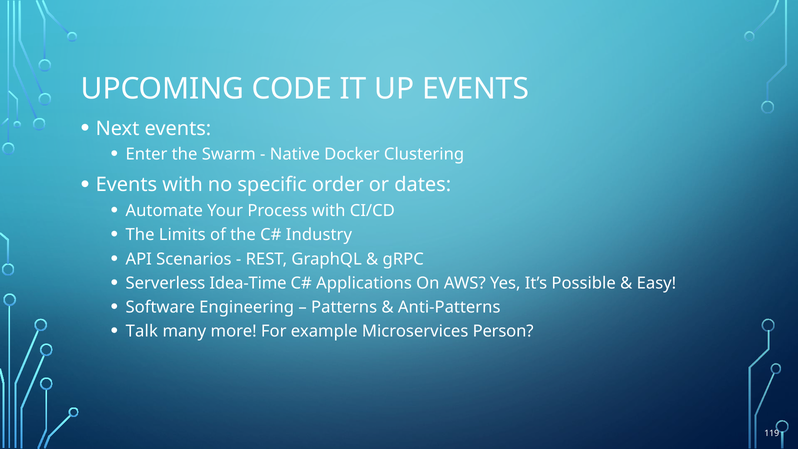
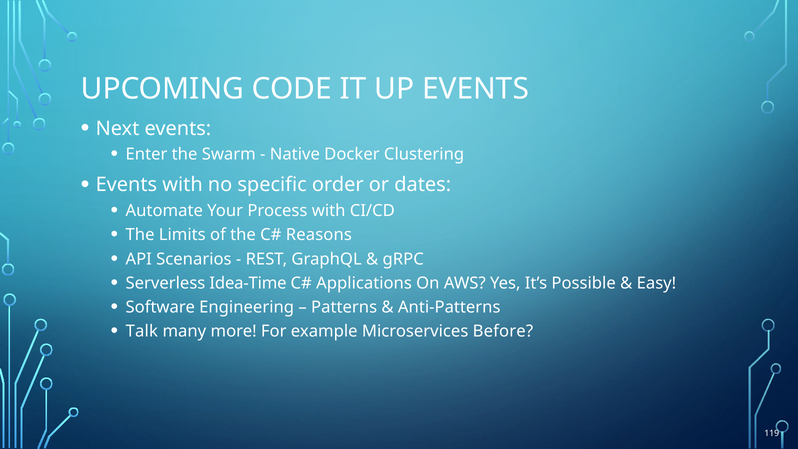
Industry: Industry -> Reasons (319, 235)
Person: Person -> Before (503, 331)
